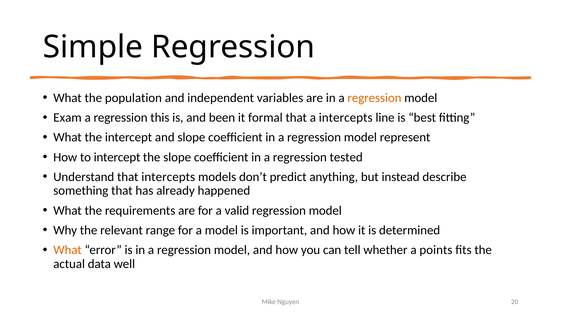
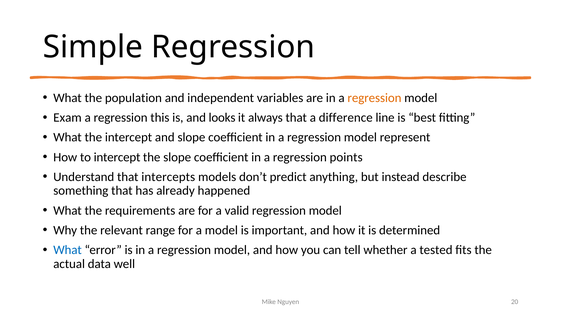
been: been -> looks (222, 117)
formal: formal -> always (265, 117)
a intercepts: intercepts -> difference (346, 117)
tested: tested -> points (346, 157)
What colour: orange -> blue (68, 250)
points: points -> tested (436, 250)
